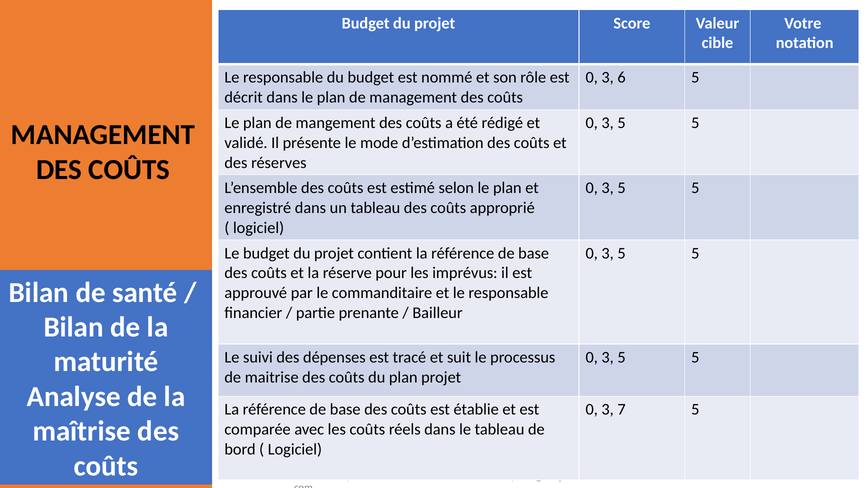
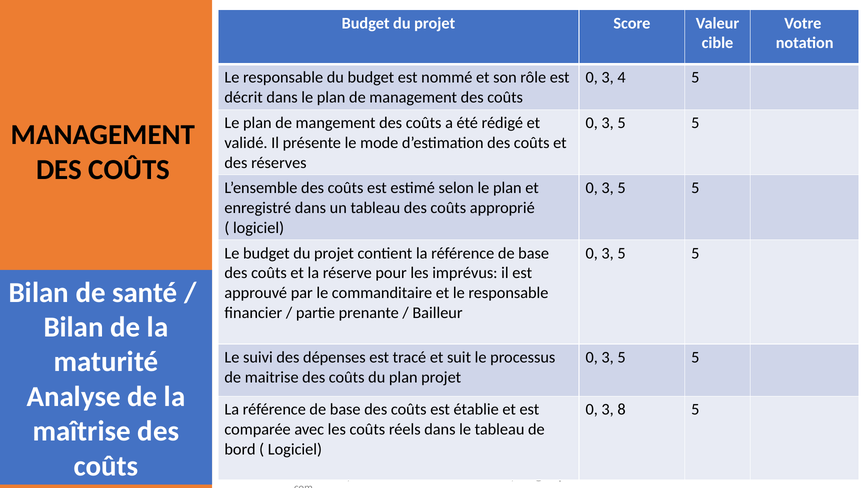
6: 6 -> 4 (622, 77)
7: 7 -> 8 (622, 410)
